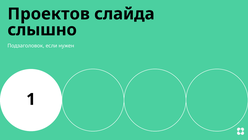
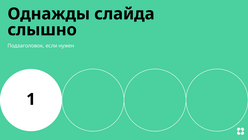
Проектов: Проектов -> Однажды (49, 14)
